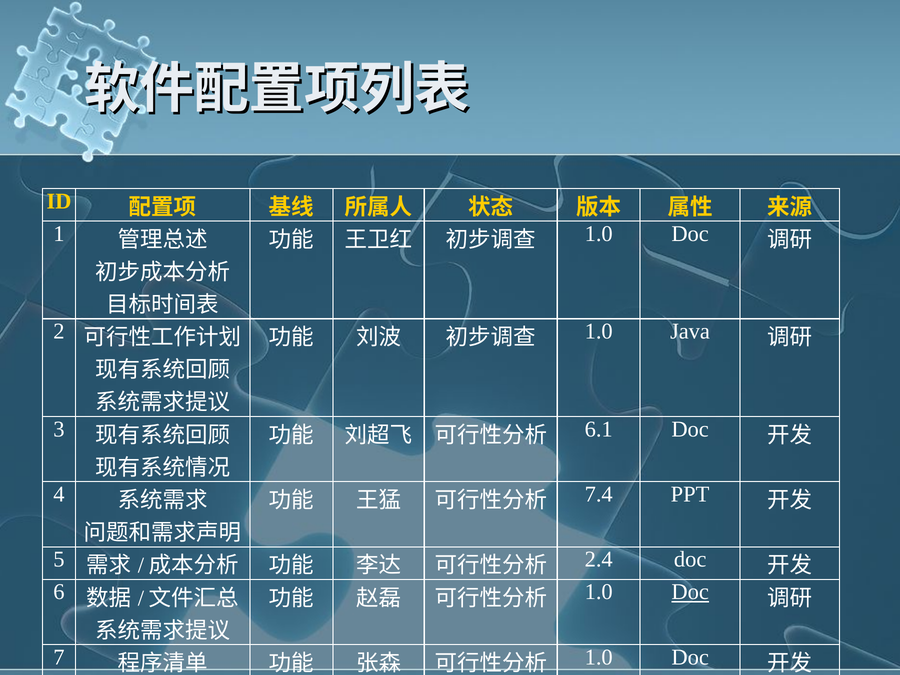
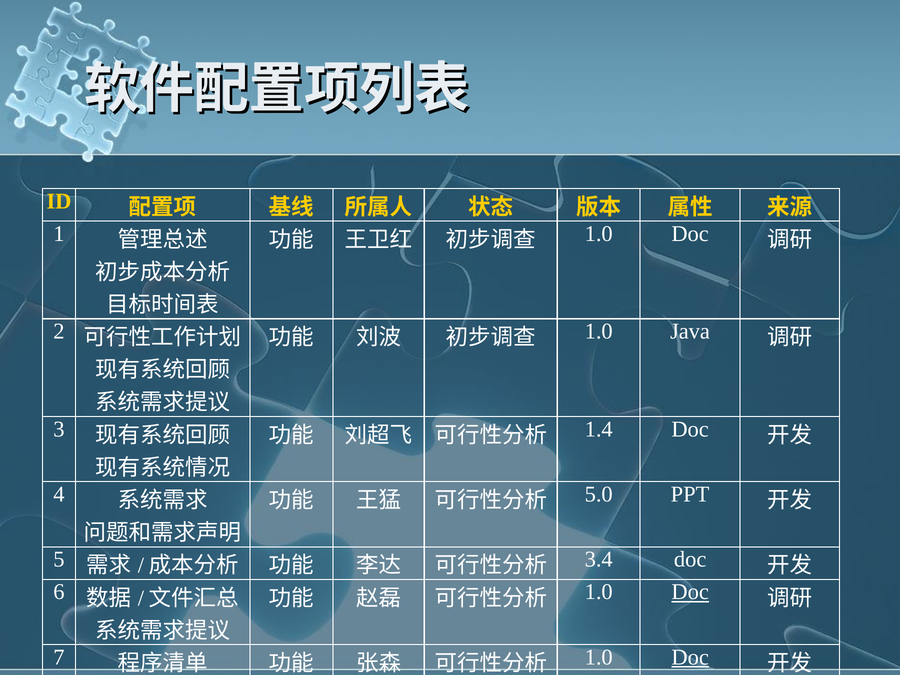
6.1: 6.1 -> 1.4 (599, 429)
7.4: 7.4 -> 5.0 (599, 494)
2.4: 2.4 -> 3.4 (599, 559)
Doc underline: none -> present (690, 657)
